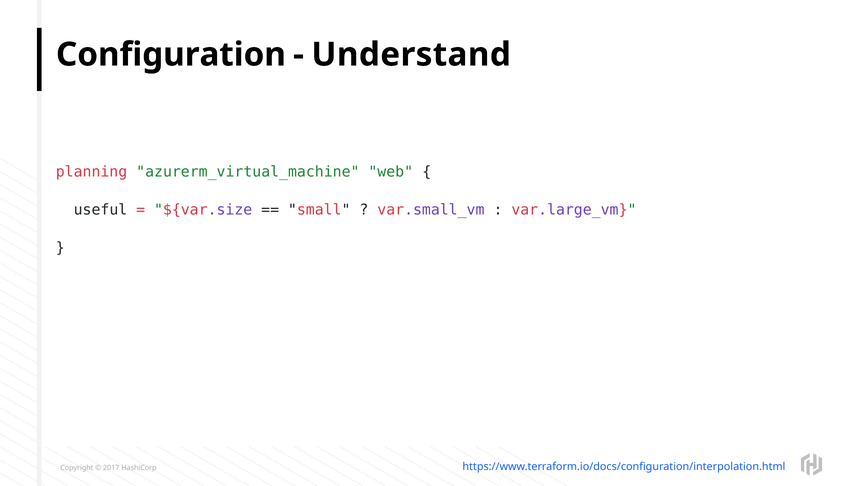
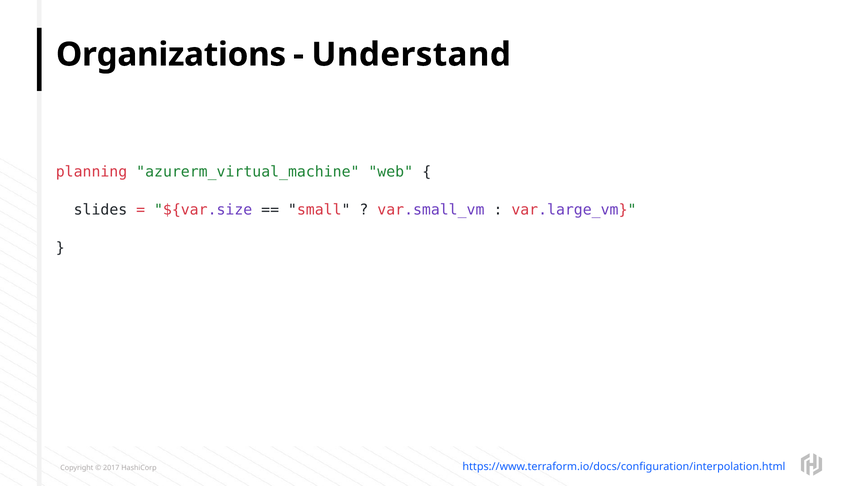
Configuration: Configuration -> Organizations (171, 55)
useful: useful -> slides (100, 210)
